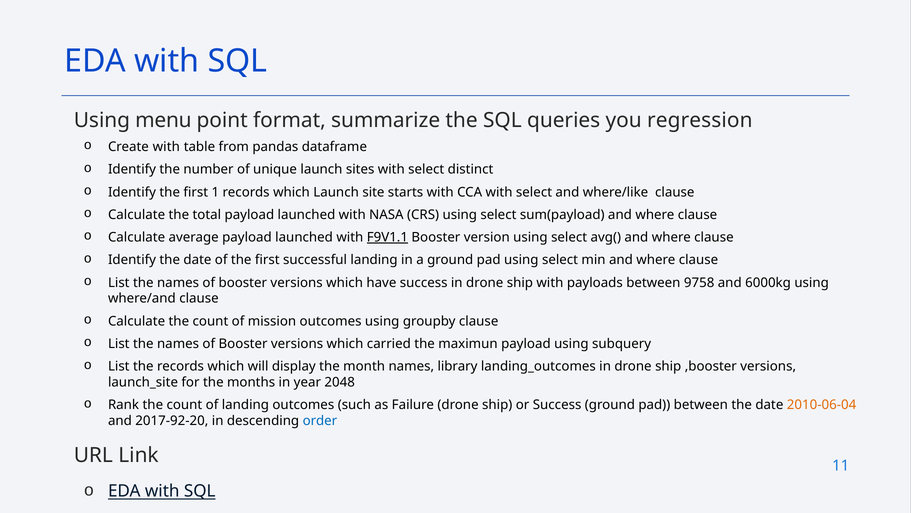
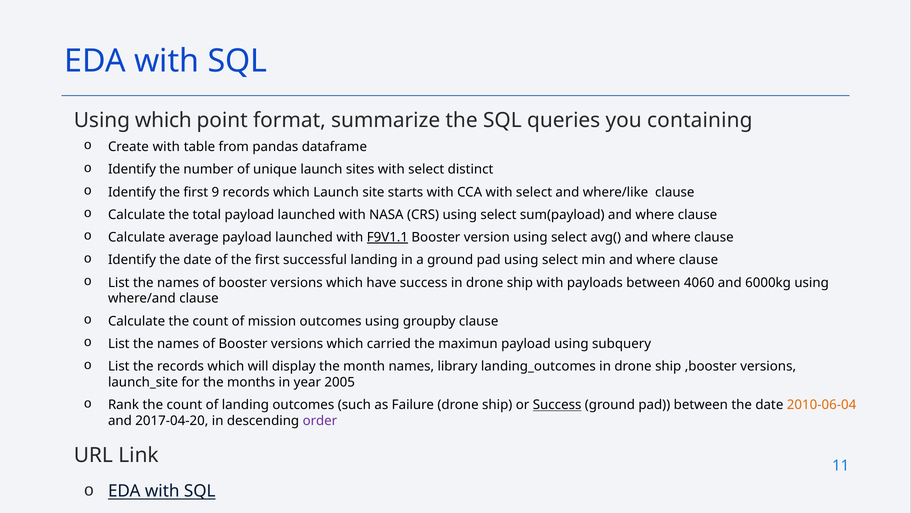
Using menu: menu -> which (163, 120)
regression: regression -> containing (700, 120)
1: 1 -> 9 (215, 192)
9758: 9758 -> 4060 (699, 282)
2048: 2048 -> 2005 (340, 382)
Success underline: none -> present (557, 405)
2017-92-20: 2017-92-20 -> 2017-04-20 (172, 421)
order colour: blue -> purple (320, 421)
